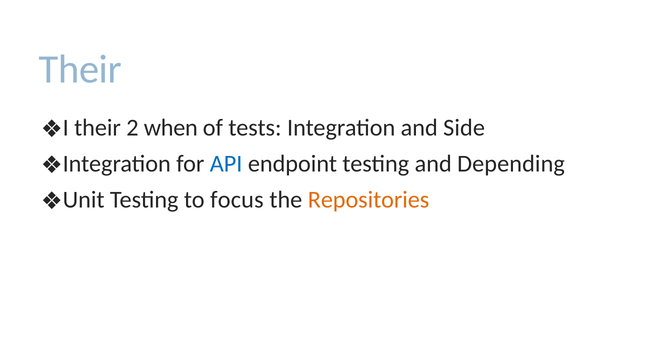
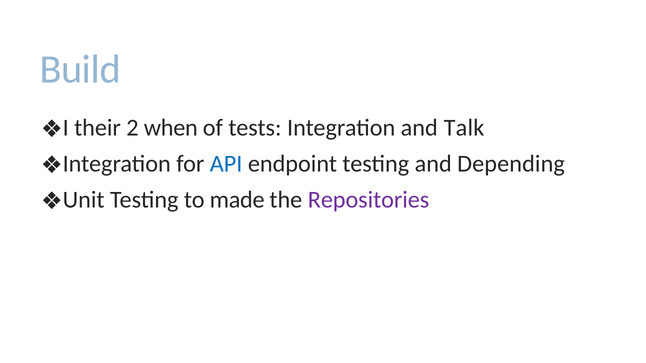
Their: Their -> Build (80, 69)
Side: Side -> Talk (464, 128)
focus: focus -> made (237, 200)
Repositories colour: orange -> purple (369, 200)
